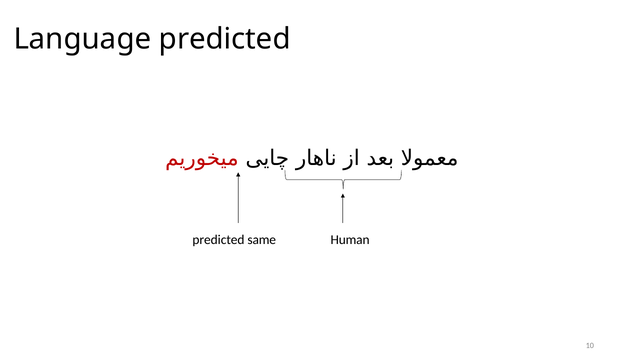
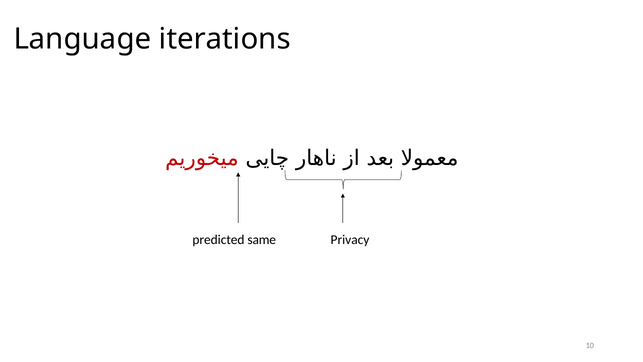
Language predicted: predicted -> iterations (225, 39)
Human: Human -> Privacy (350, 240)
